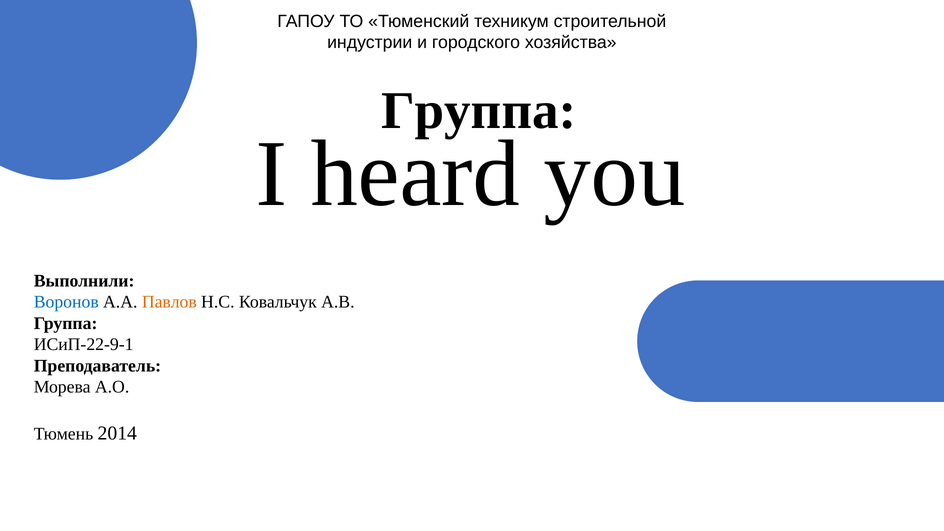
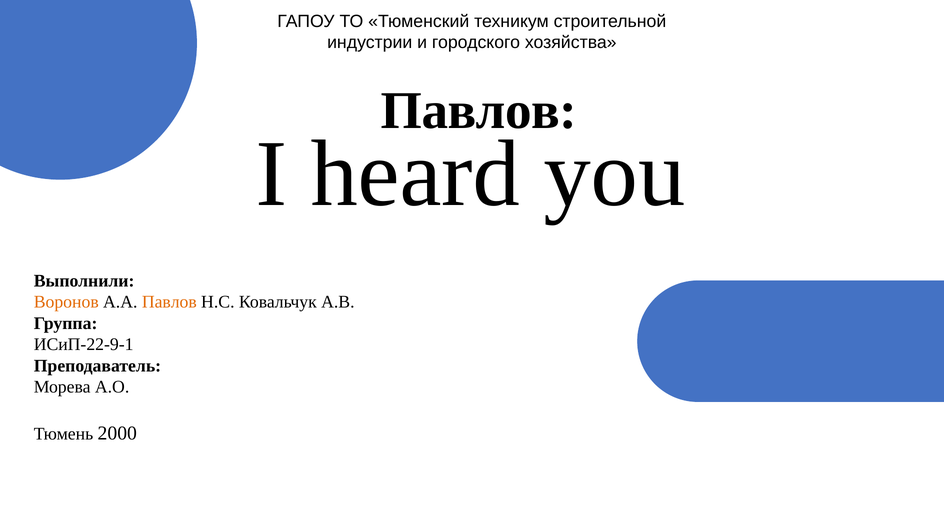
Группа: Группа -> Павлов (479, 111)
Воронов colour: blue -> orange (66, 302)
2014: 2014 -> 2000 (117, 433)
